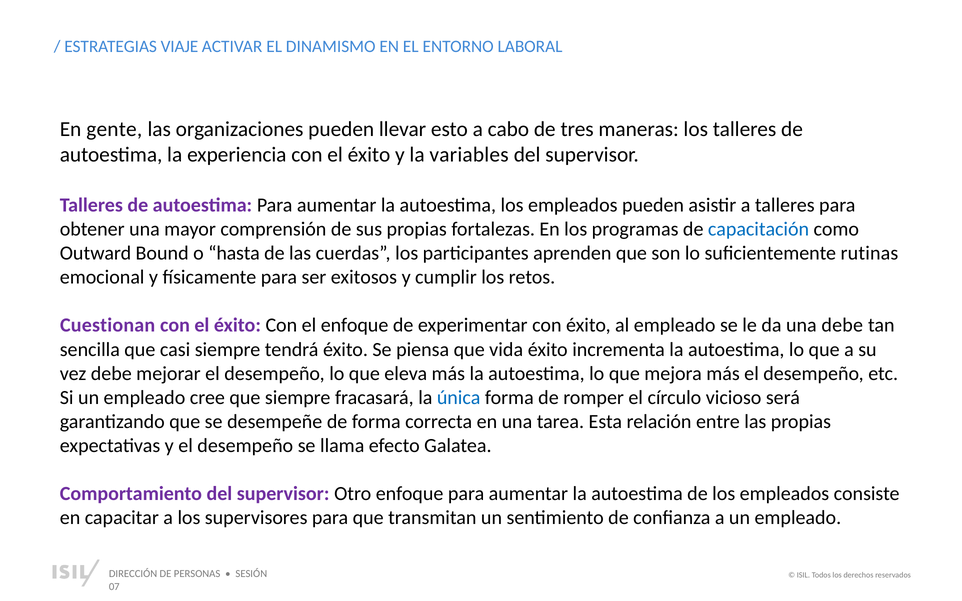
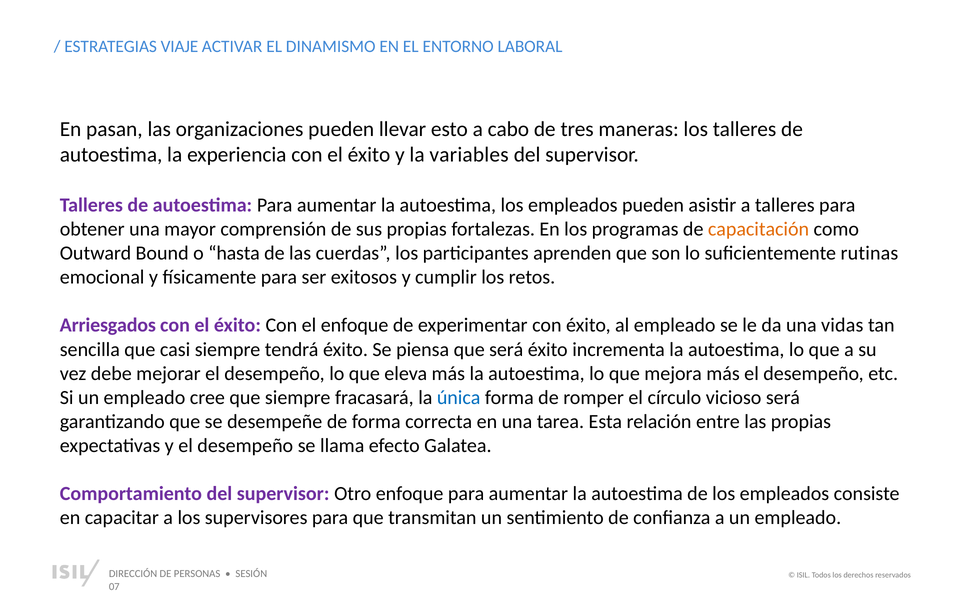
gente: gente -> pasan (114, 129)
capacitación colour: blue -> orange (759, 229)
Cuestionan: Cuestionan -> Arriesgados (108, 326)
una debe: debe -> vidas (842, 326)
que vida: vida -> será (506, 350)
